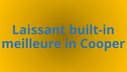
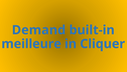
Laissant: Laissant -> Demand (39, 30)
Cooper: Cooper -> Cliquer (102, 44)
